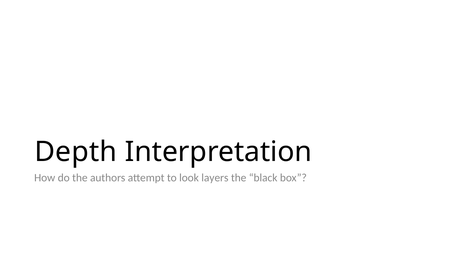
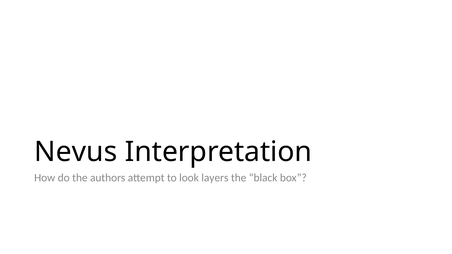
Depth: Depth -> Nevus (76, 152)
